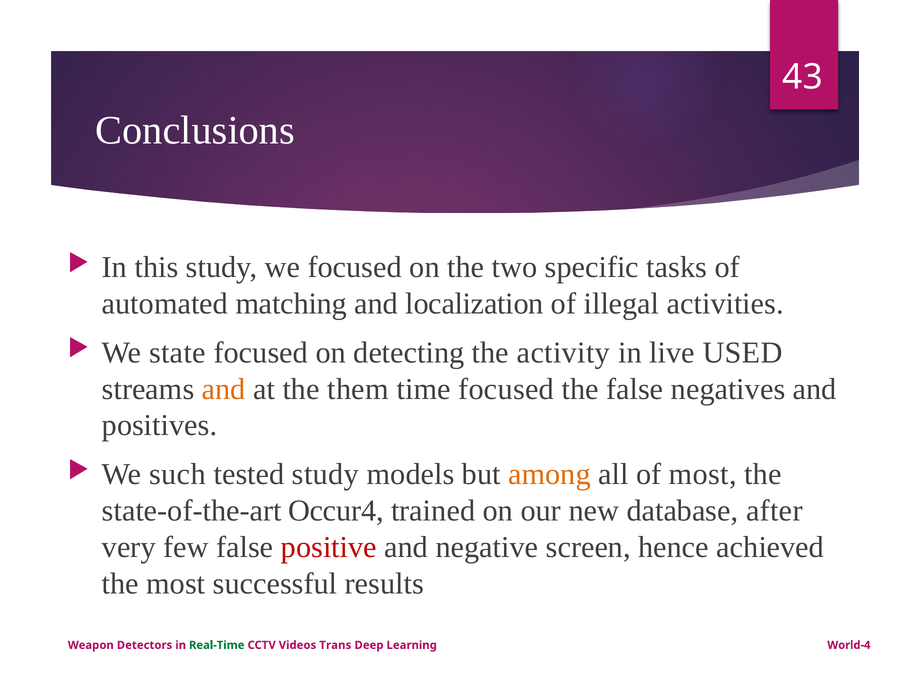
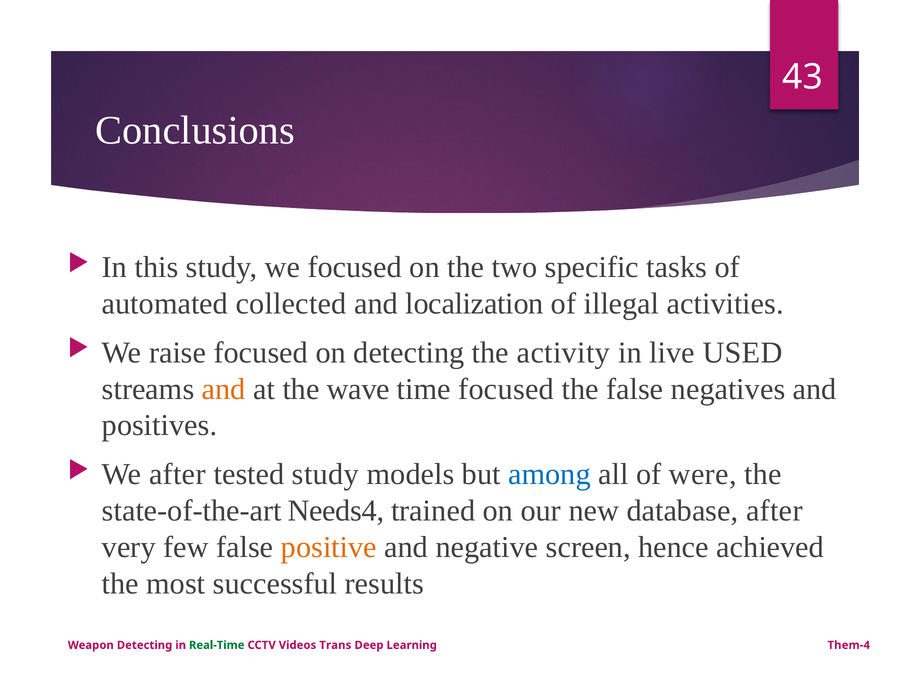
matching: matching -> collected (291, 304)
state: state -> raise (178, 353)
them: them -> wave (358, 389)
We such: such -> after (177, 474)
among colour: orange -> blue (549, 474)
of most: most -> were (703, 474)
Occur4: Occur4 -> Needs4 (336, 511)
positive colour: red -> orange (329, 547)
Weapon Detectors: Detectors -> Detecting (145, 645)
World-4: World-4 -> Them-4 (849, 645)
